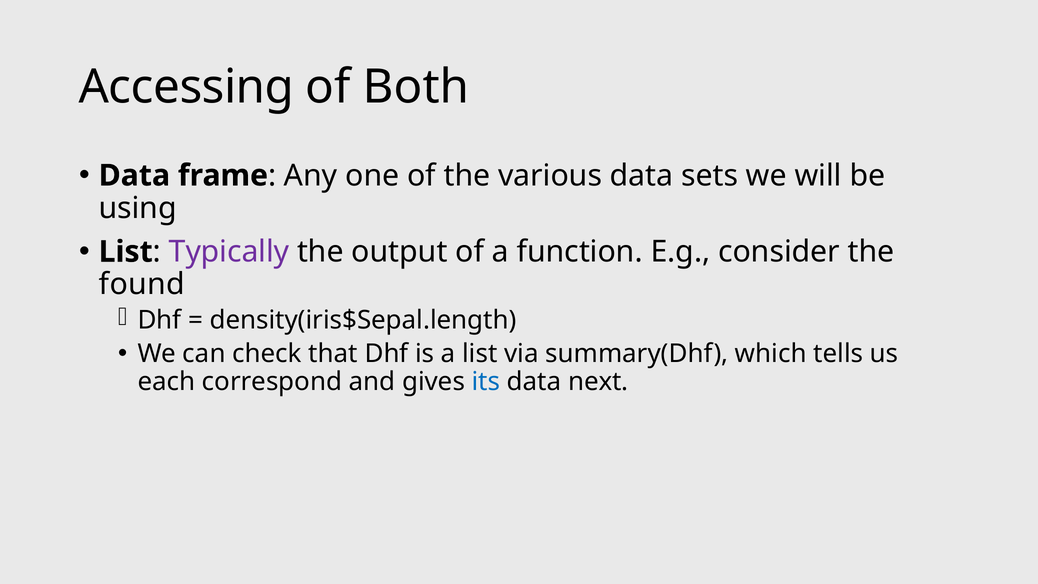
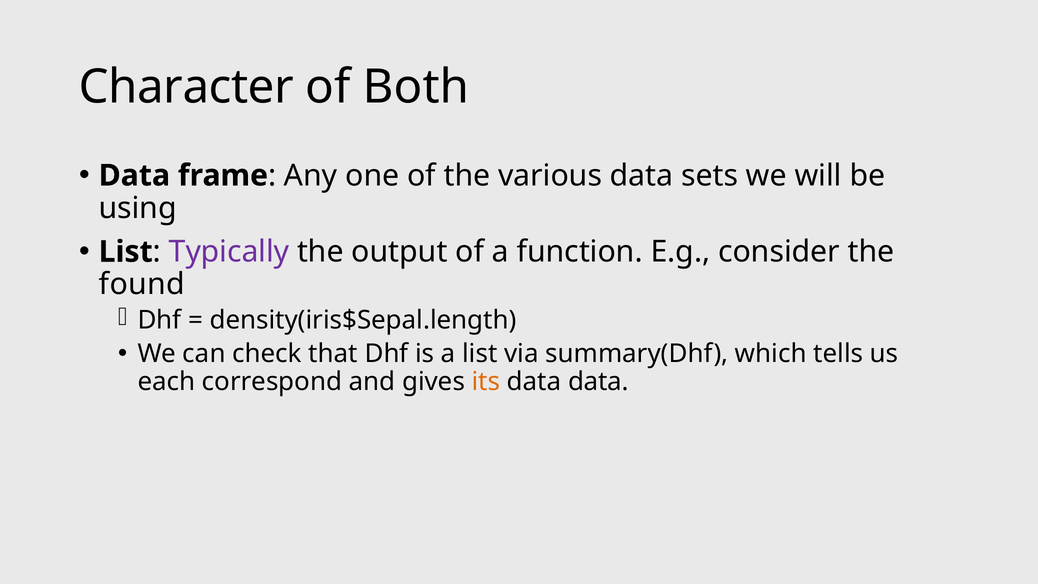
Accessing: Accessing -> Character (186, 87)
its colour: blue -> orange (486, 382)
data next: next -> data (598, 382)
